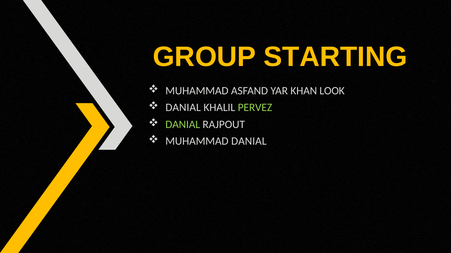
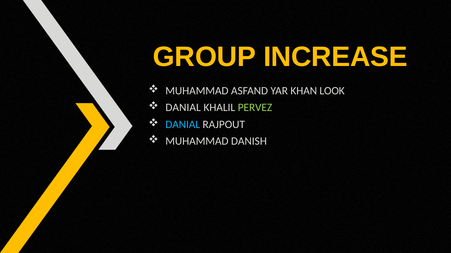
STARTING: STARTING -> INCREASE (335, 57)
DANIAL colour: light green -> light blue (183, 125)
MUHAMMAD DANIAL: DANIAL -> DANISH (249, 142)
